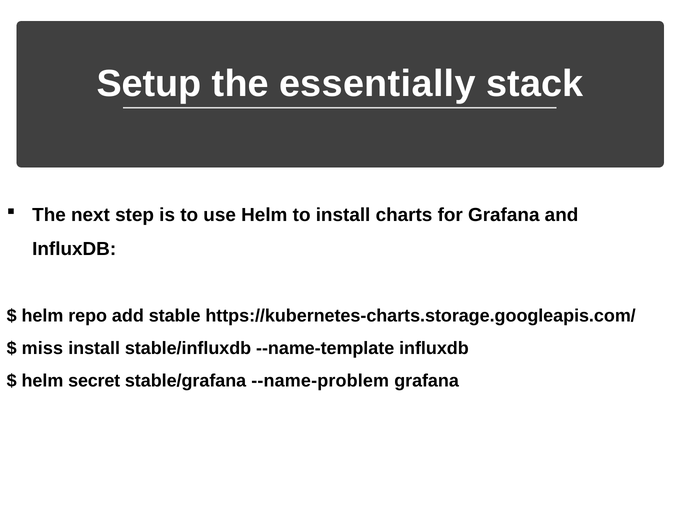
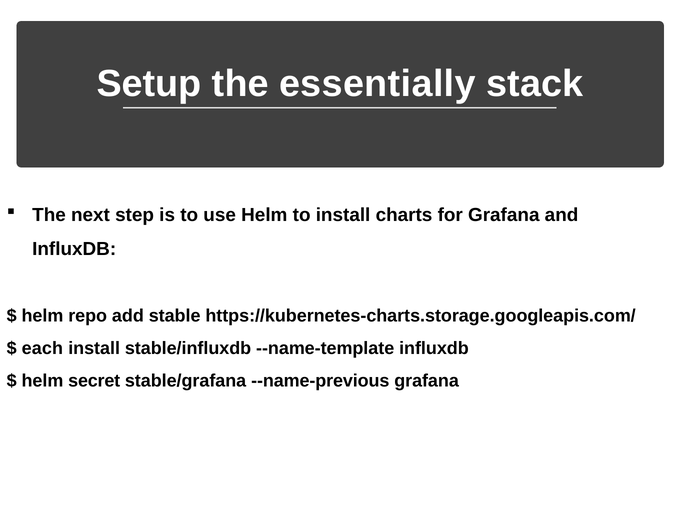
miss: miss -> each (42, 348)
--name-problem: --name-problem -> --name-previous (320, 381)
